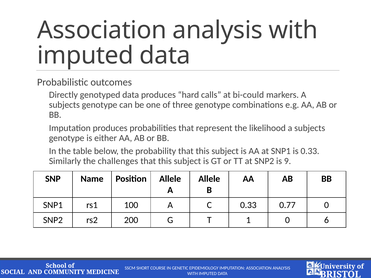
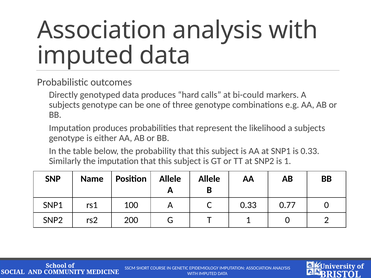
the challenges: challenges -> imputation (118, 161)
is 9: 9 -> 1 (288, 161)
6: 6 -> 2 (327, 220)
